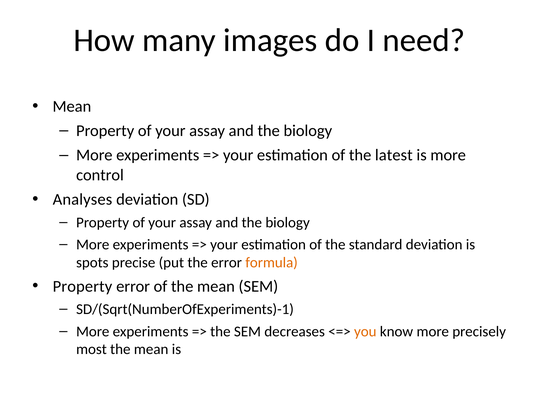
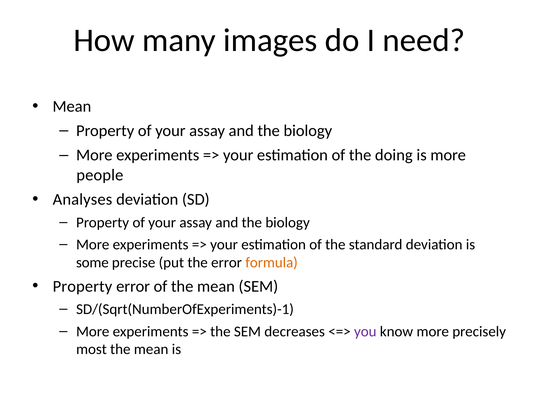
latest: latest -> doing (394, 155)
control: control -> people (100, 175)
spots: spots -> some (92, 263)
you colour: orange -> purple (365, 332)
